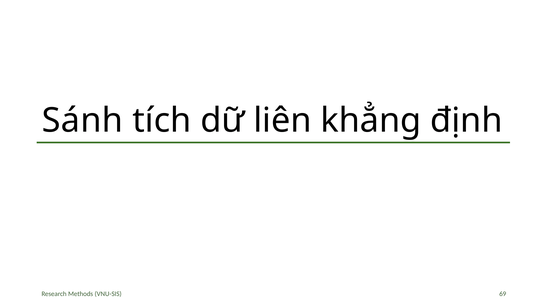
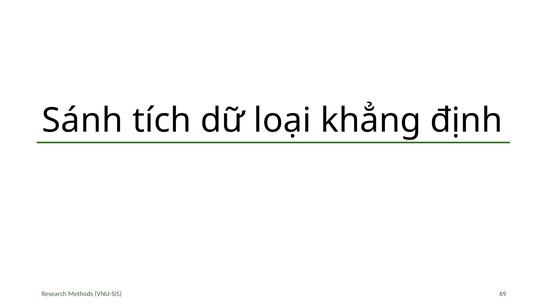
liên: liên -> loại (282, 121)
